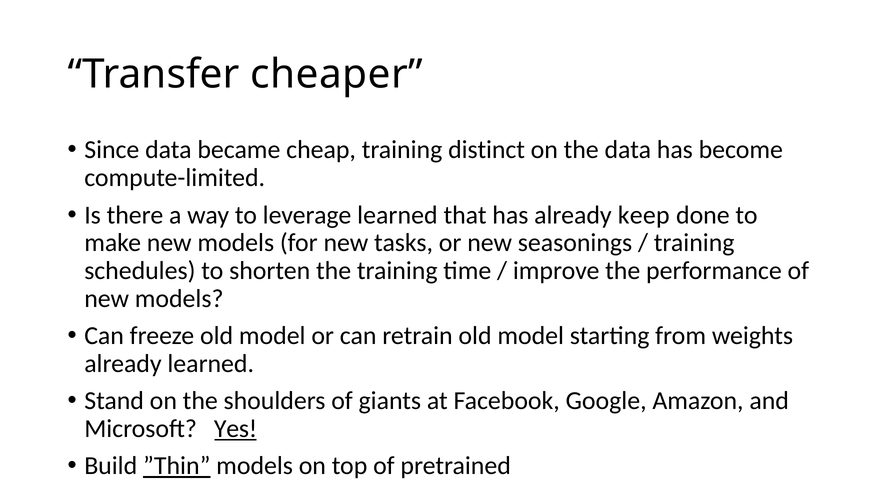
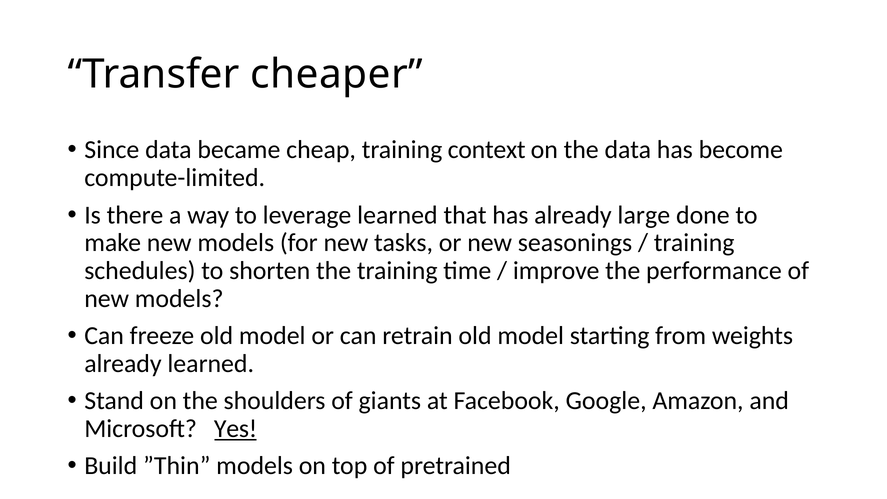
distinct: distinct -> context (487, 150)
keep: keep -> large (644, 215)
”Thin underline: present -> none (177, 466)
